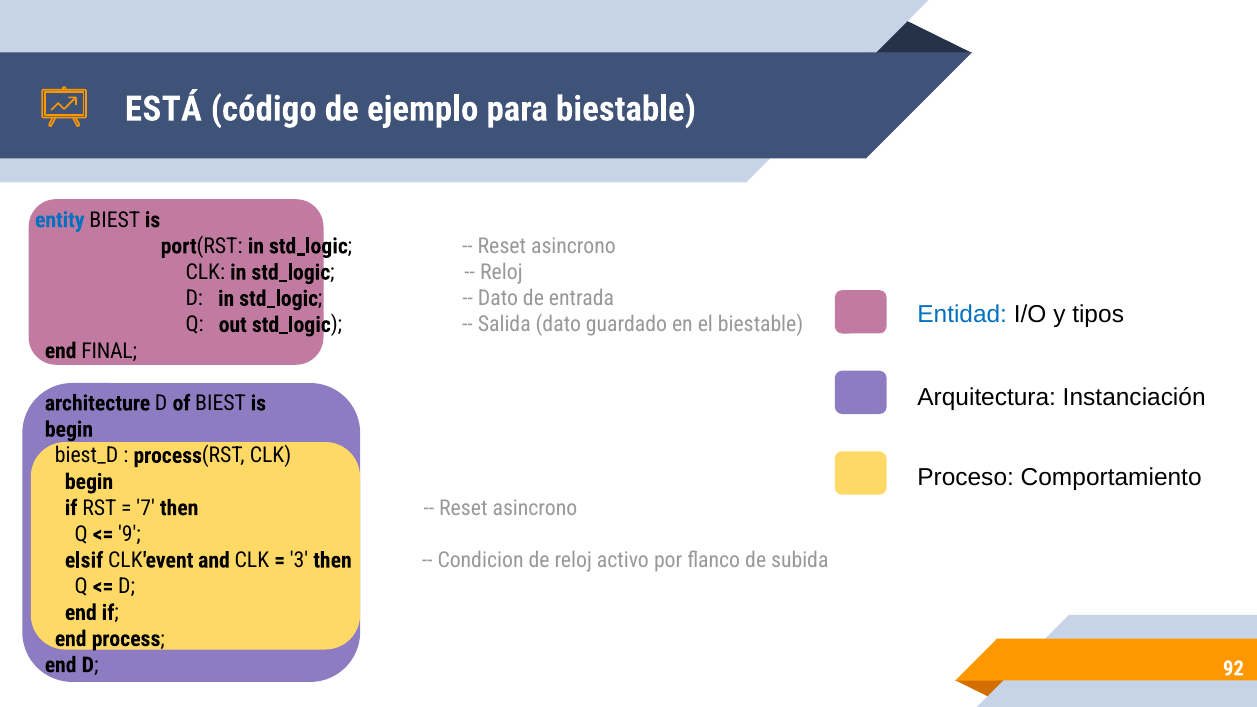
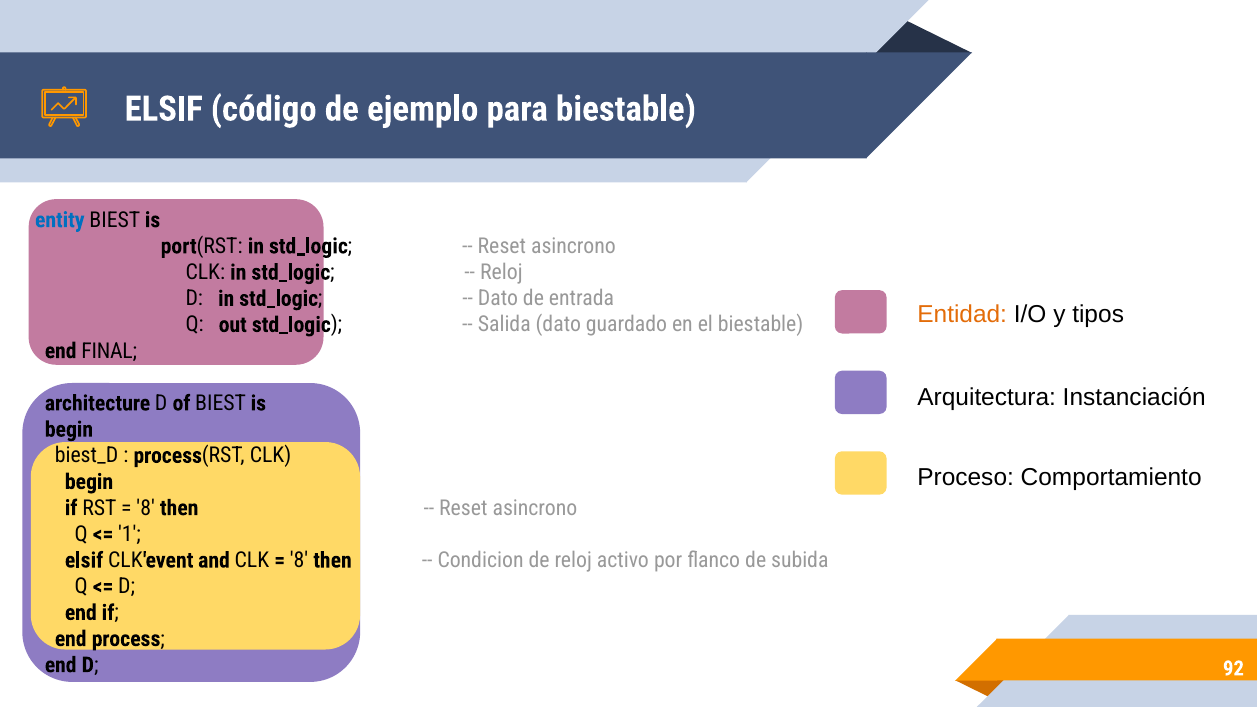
ESTÁ: ESTÁ -> ELSIF (164, 109)
Entidad colour: blue -> orange (962, 314)
7: 7 -> 8 (146, 508)
9: 9 -> 1 (129, 534)
3: 3 -> 8 (299, 560)
